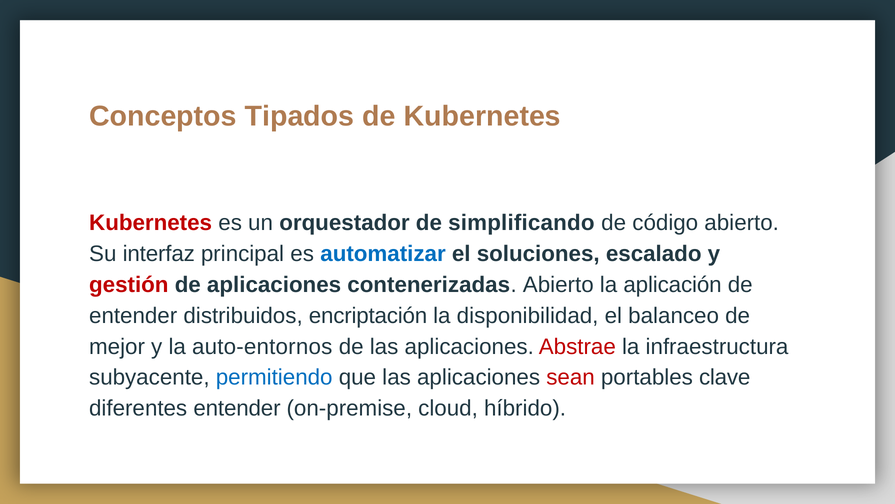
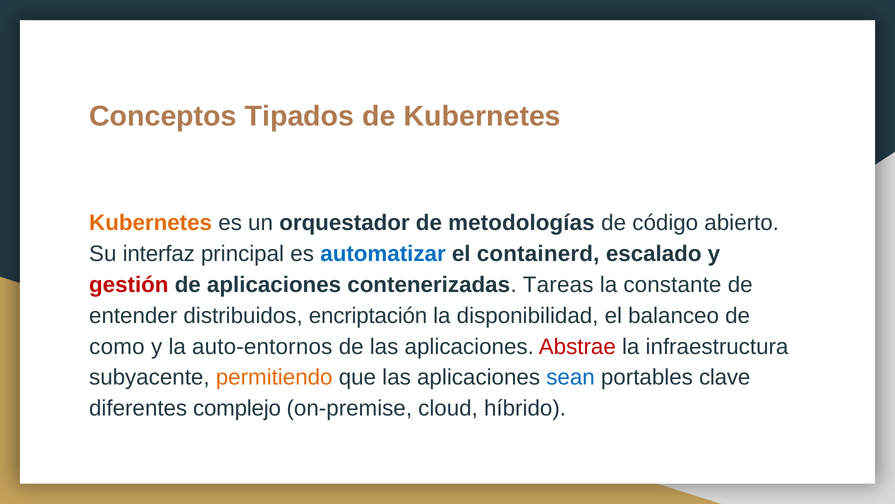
Kubernetes colour: red -> orange (151, 223)
simplificando: simplificando -> metodologías (521, 223)
soluciones: soluciones -> containerd (538, 254)
contenerizadas Abierto: Abierto -> Tareas (558, 285)
aplicación: aplicación -> constante (672, 285)
mejor: mejor -> como (117, 346)
permitiendo colour: blue -> orange (274, 377)
sean colour: red -> blue (571, 377)
diferentes entender: entender -> complejo (237, 408)
